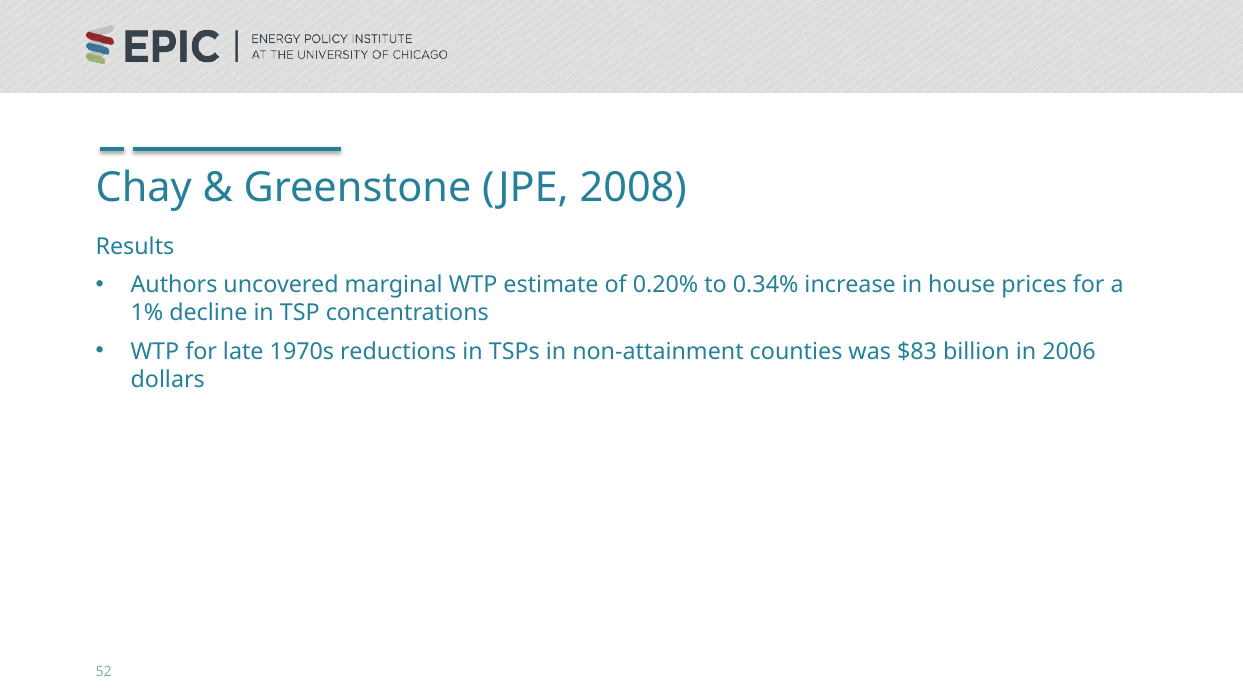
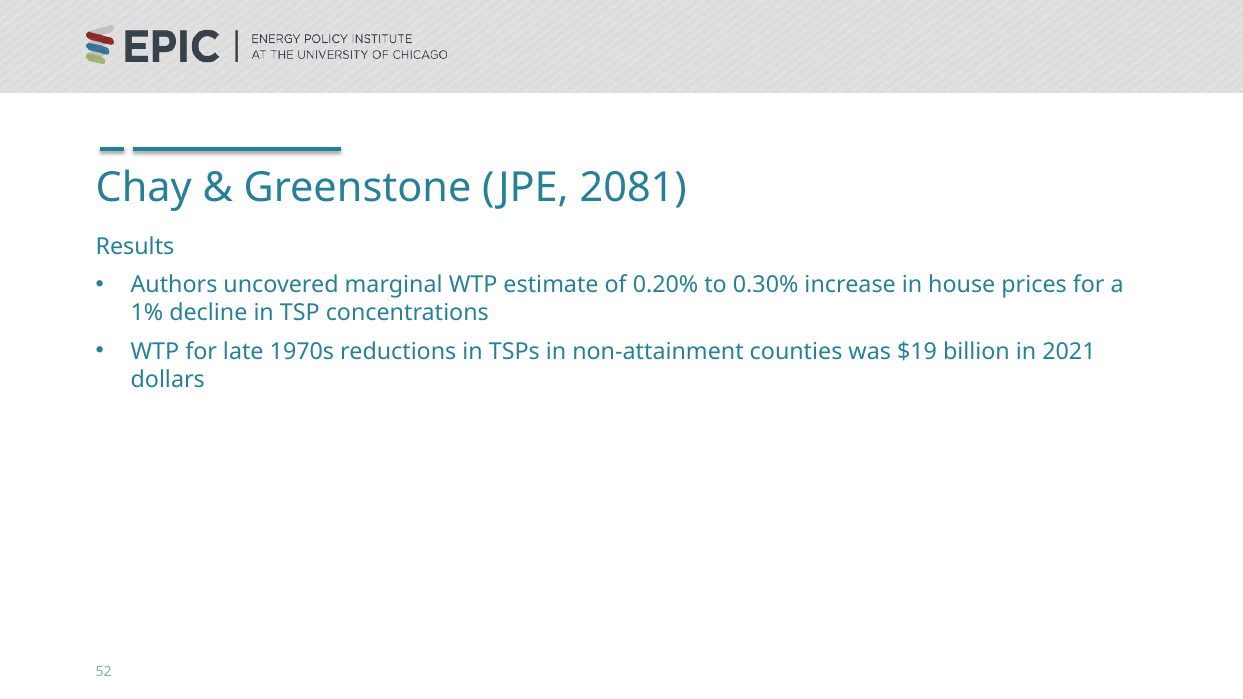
2008: 2008 -> 2081 (633, 188)
0.34%: 0.34% -> 0.30% (766, 285)
$83: $83 -> $19 (917, 351)
2006: 2006 -> 2021 (1069, 351)
